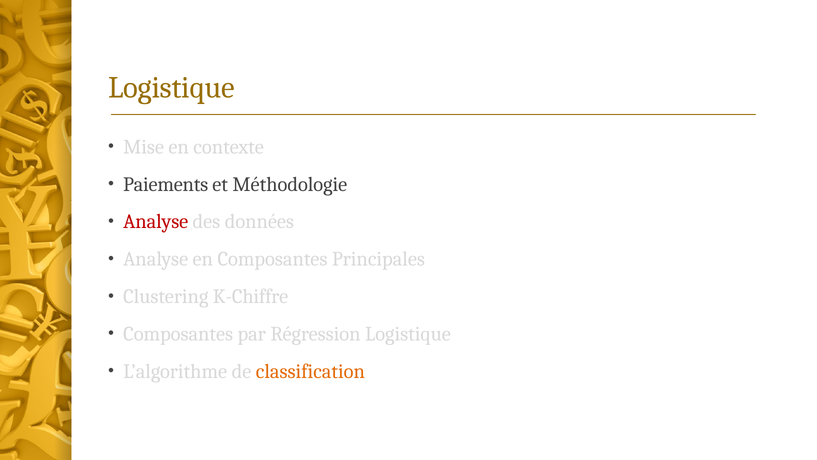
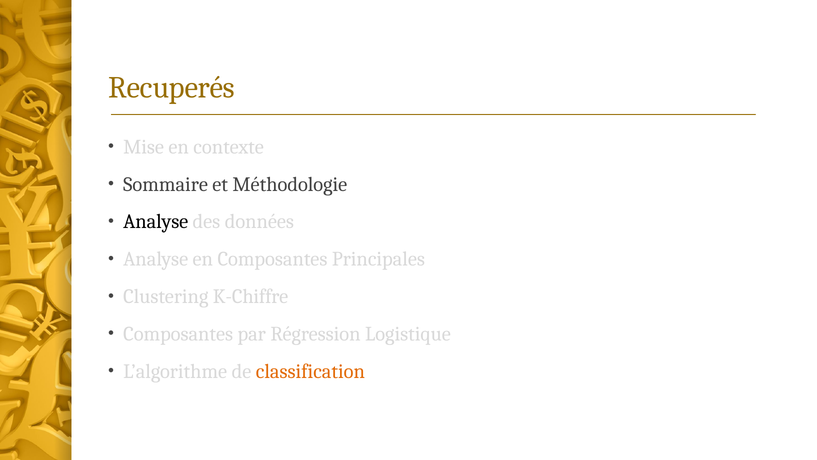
Logistique: Logistique -> Recuperés (172, 87)
Paiements: Paiements -> Sommaire (166, 184)
Analyse colour: red -> black (156, 222)
